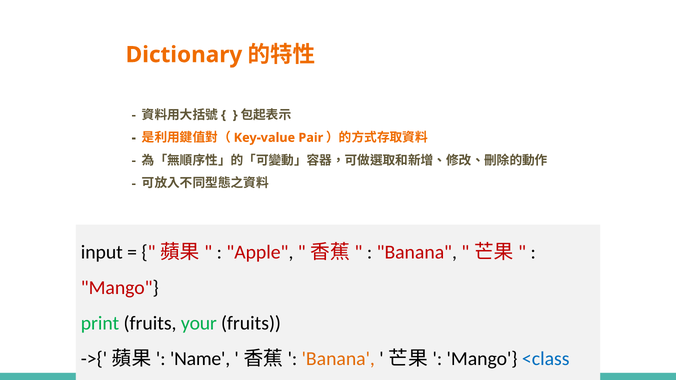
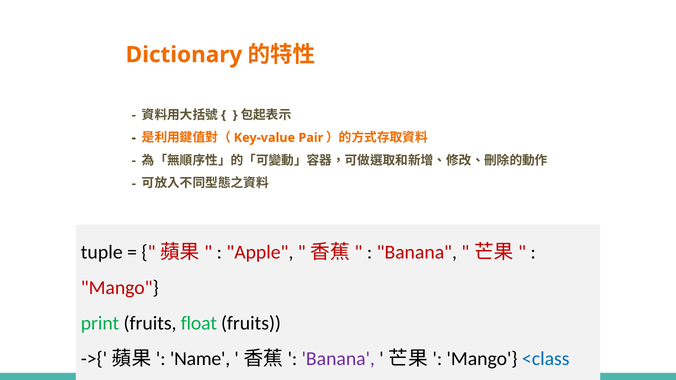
input: input -> tuple (102, 252)
your: your -> float (199, 323)
Banana colour: orange -> purple (338, 359)
